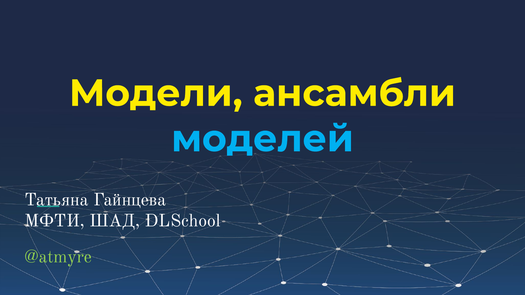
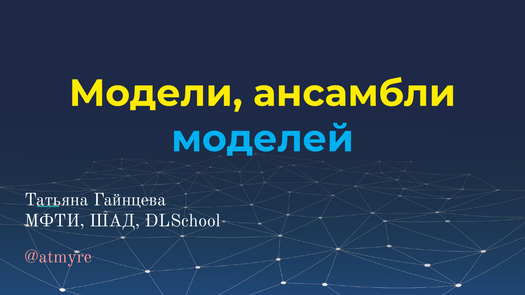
@atmyre colour: light green -> pink (58, 257)
